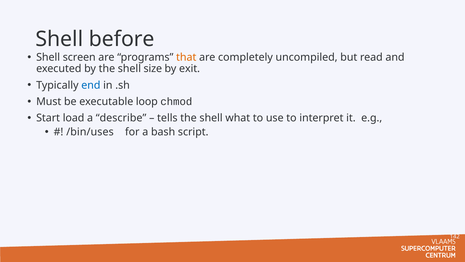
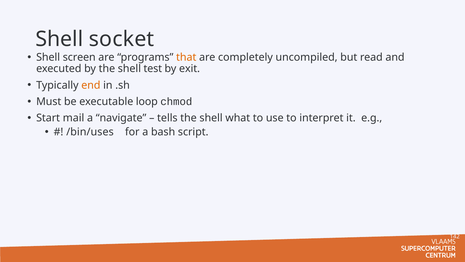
before: before -> socket (122, 39)
size: size -> test (153, 69)
end colour: blue -> orange (91, 85)
load: load -> mail (74, 118)
describe: describe -> navigate (121, 118)
